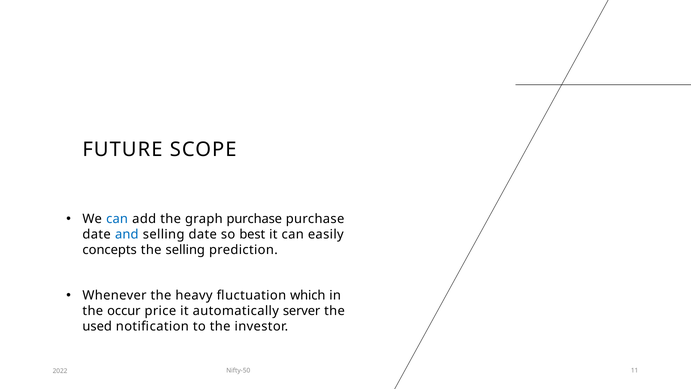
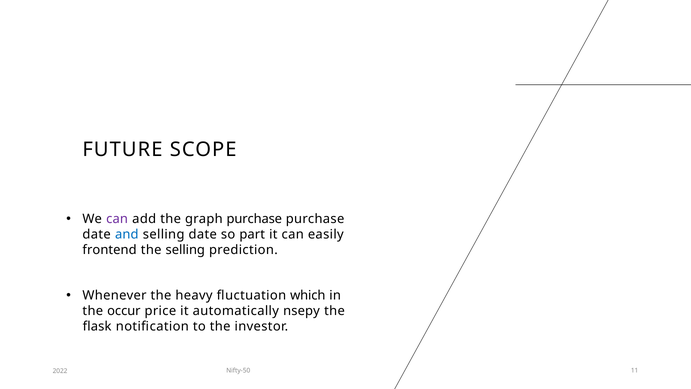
can colour: blue -> purple (117, 219)
best: best -> part (252, 234)
concepts: concepts -> frontend (110, 250)
server: server -> nsepy (301, 311)
used: used -> flask (97, 326)
